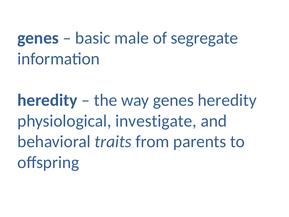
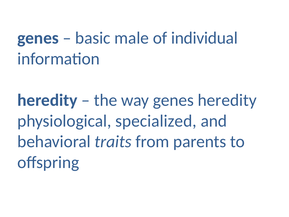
segregate: segregate -> individual (204, 38)
investigate: investigate -> specialized (156, 121)
